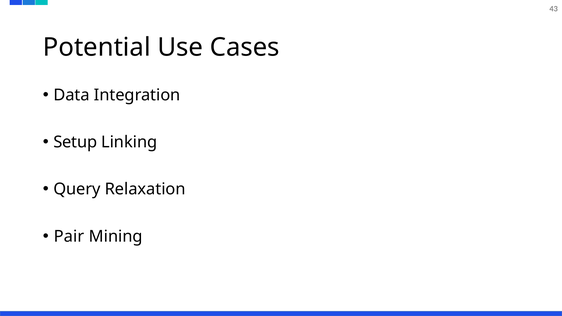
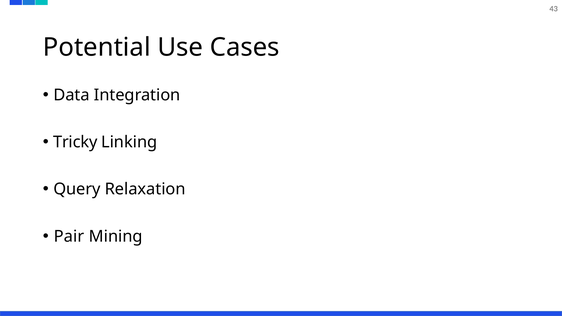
Setup: Setup -> Tricky (75, 142)
